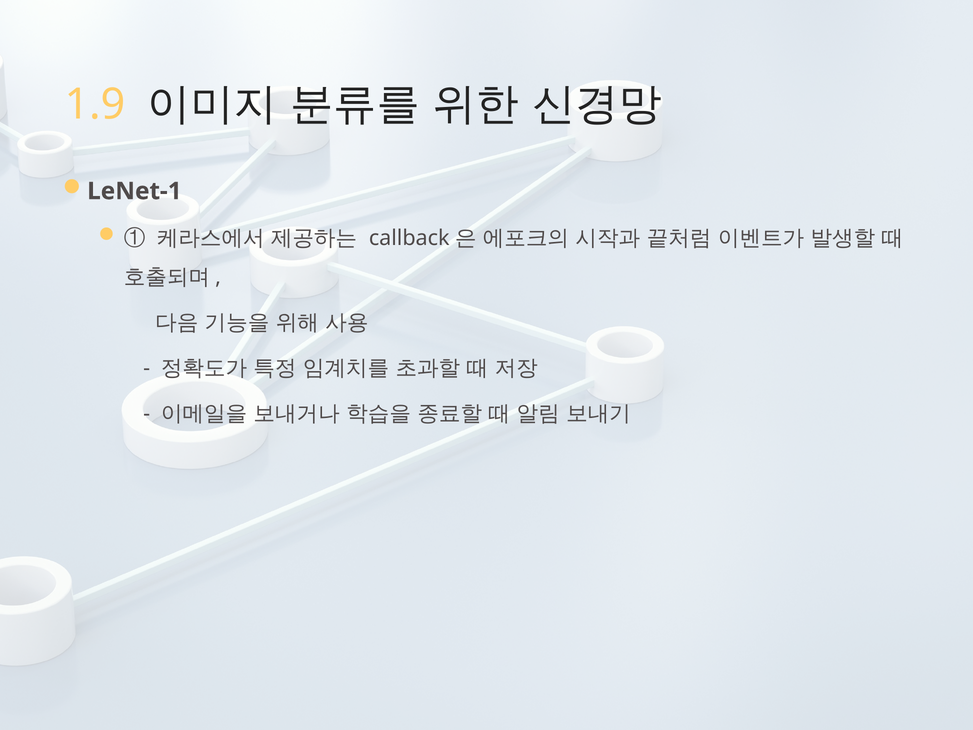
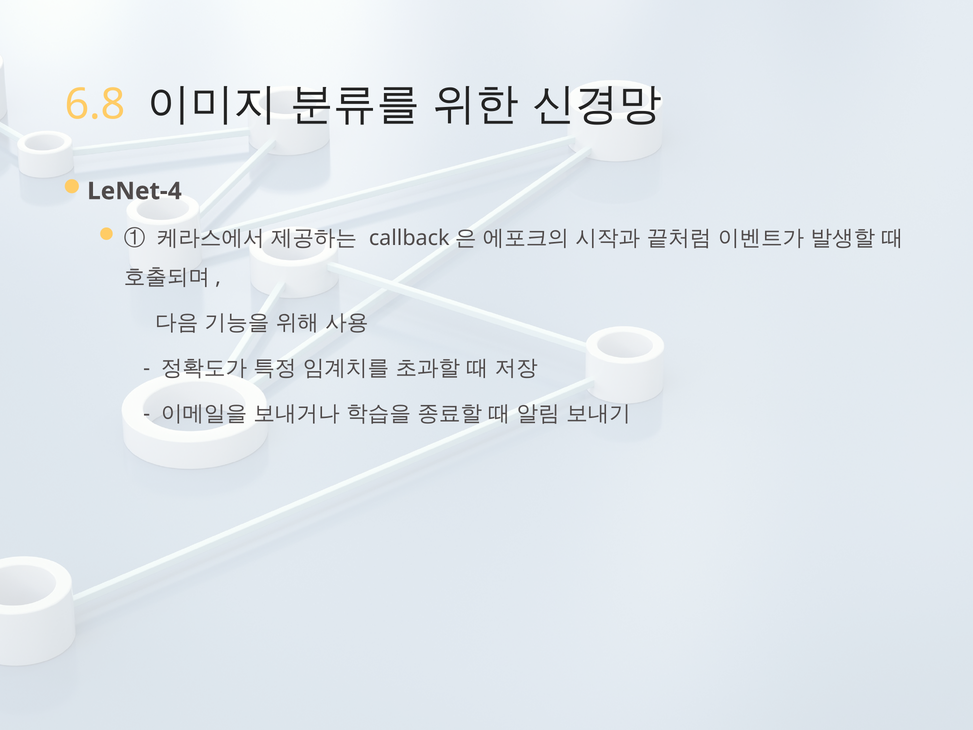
1.9: 1.9 -> 6.8 (95, 104)
LeNet-1: LeNet-1 -> LeNet-4 (134, 191)
